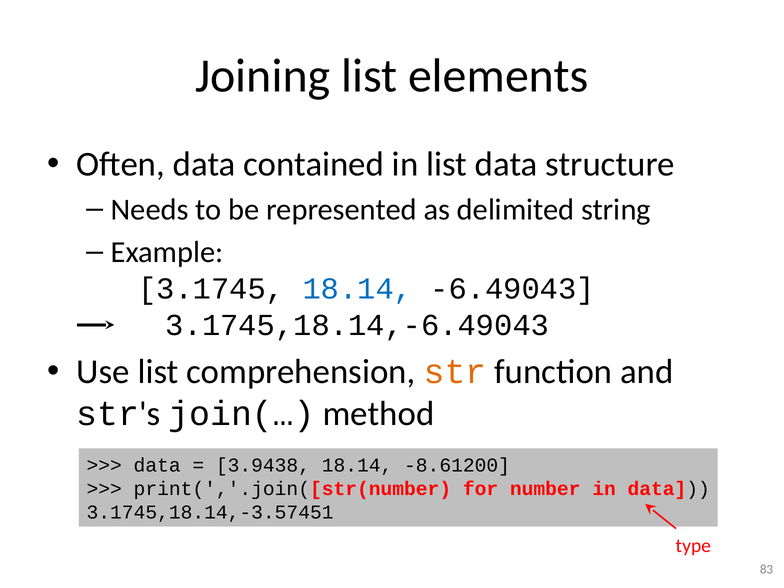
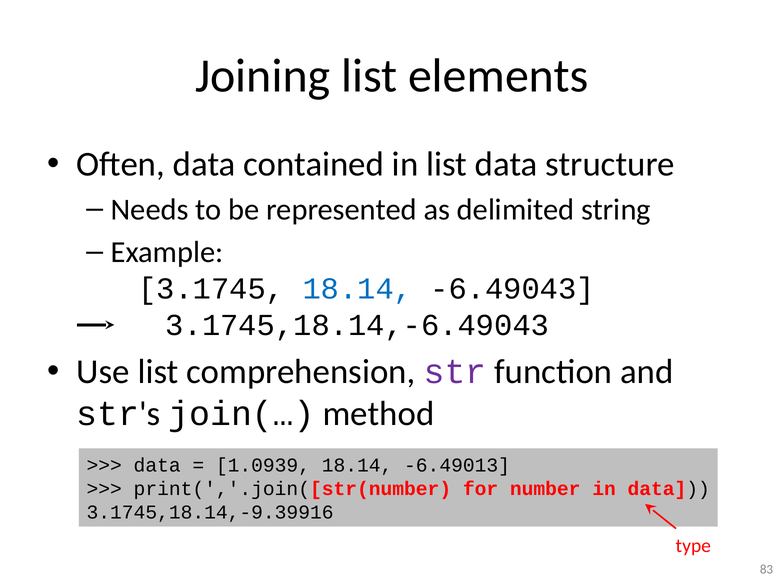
str colour: orange -> purple (455, 372)
3.9438: 3.9438 -> 1.0939 (263, 465)
-8.61200: -8.61200 -> -6.49013 (457, 465)
3.1745,18.14,-3.57451: 3.1745,18.14,-3.57451 -> 3.1745,18.14,-9.39916 (210, 512)
